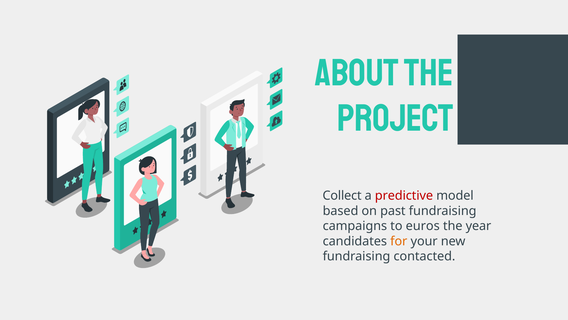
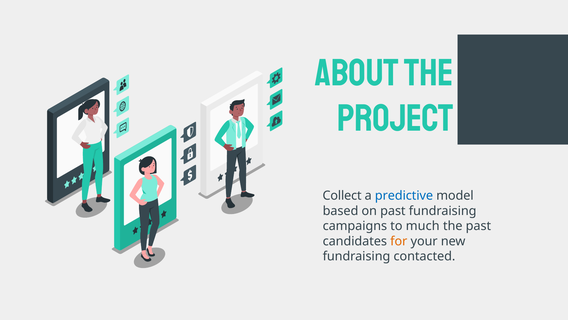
predictive colour: red -> blue (404, 195)
euros: euros -> much (423, 226)
the year: year -> past (478, 226)
